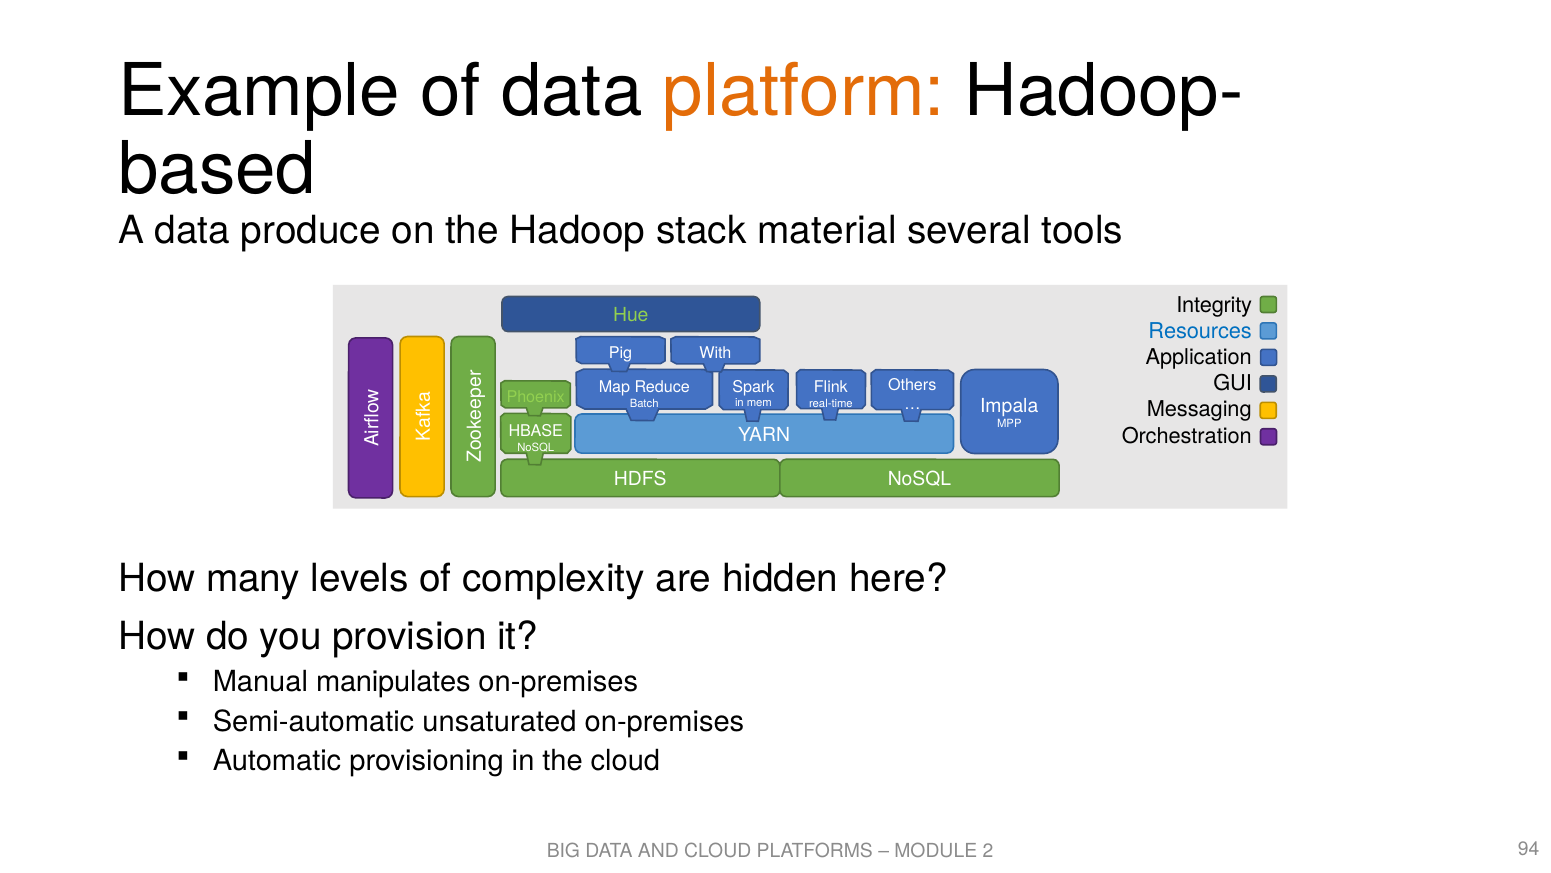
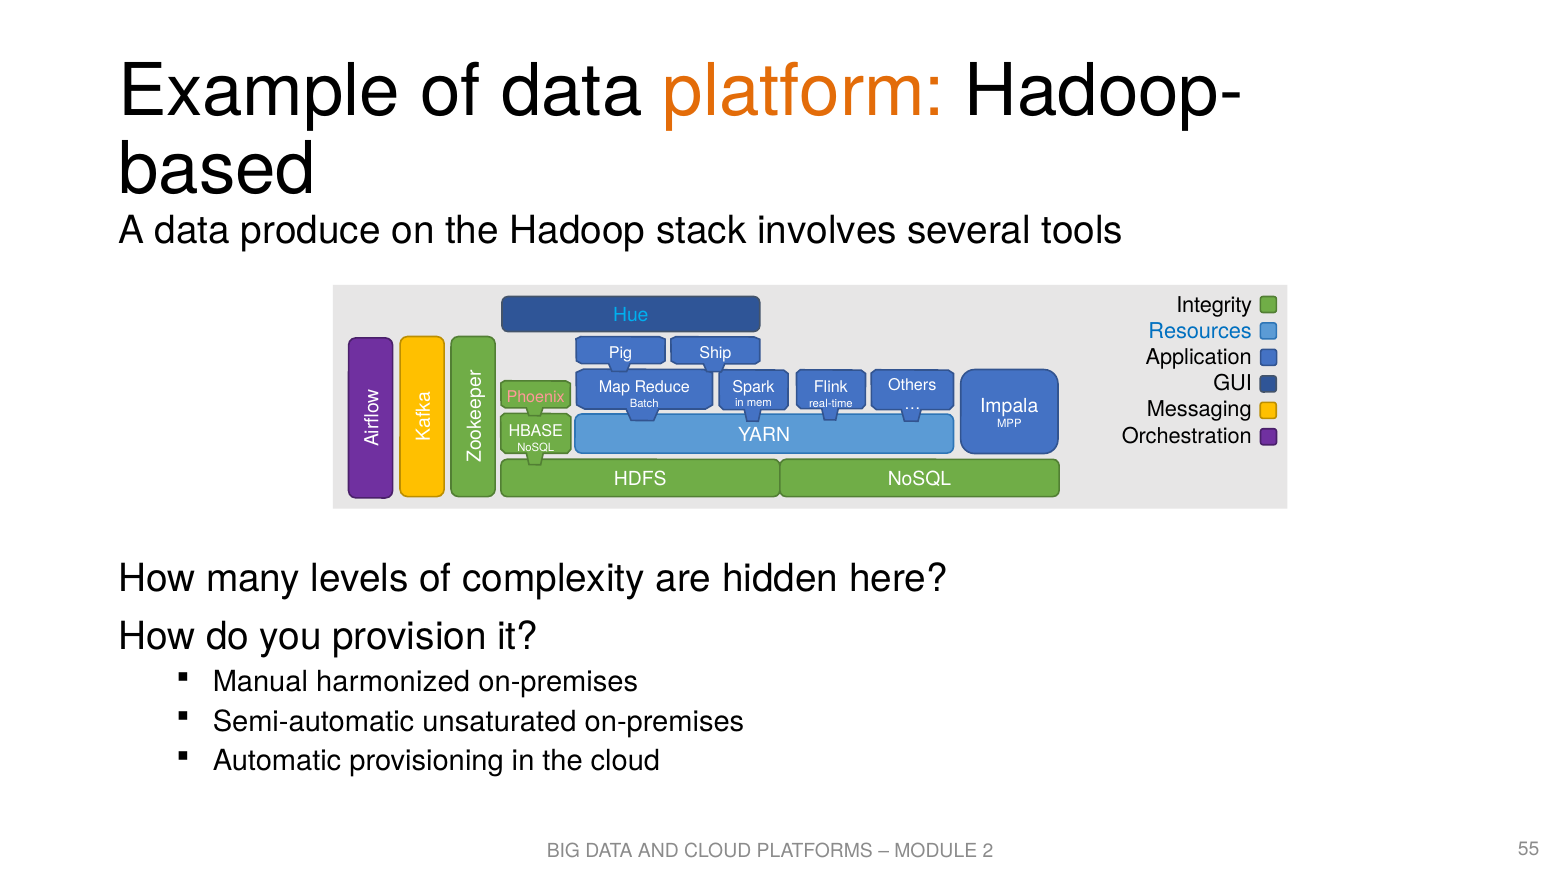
material: material -> involves (827, 231)
Hue colour: light green -> light blue (631, 315)
With: With -> Ship (715, 353)
Phoenix colour: light green -> pink (536, 397)
manipulates: manipulates -> harmonized (393, 681)
94: 94 -> 55 (1529, 848)
